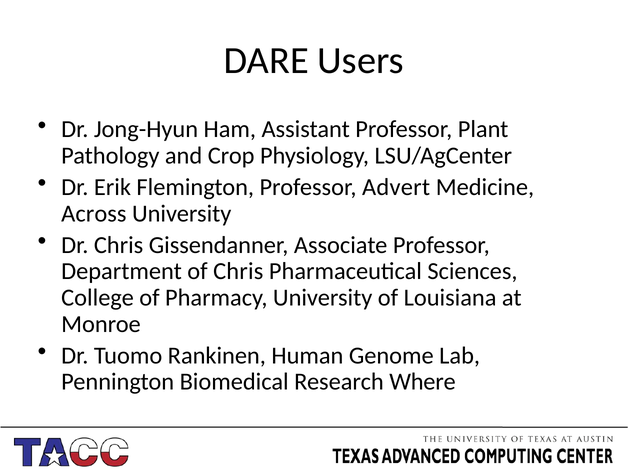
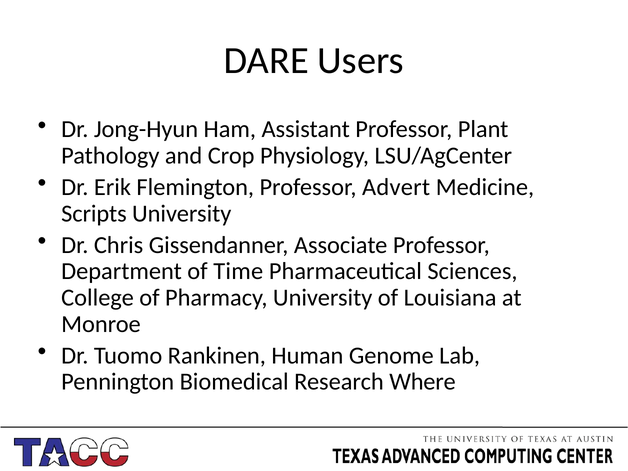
Across: Across -> Scripts (94, 214)
of Chris: Chris -> Time (238, 271)
